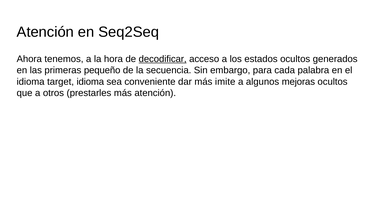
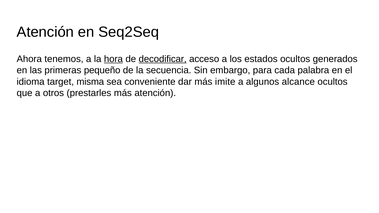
hora underline: none -> present (113, 59)
target idioma: idioma -> misma (90, 82)
mejoras: mejoras -> alcance (298, 82)
